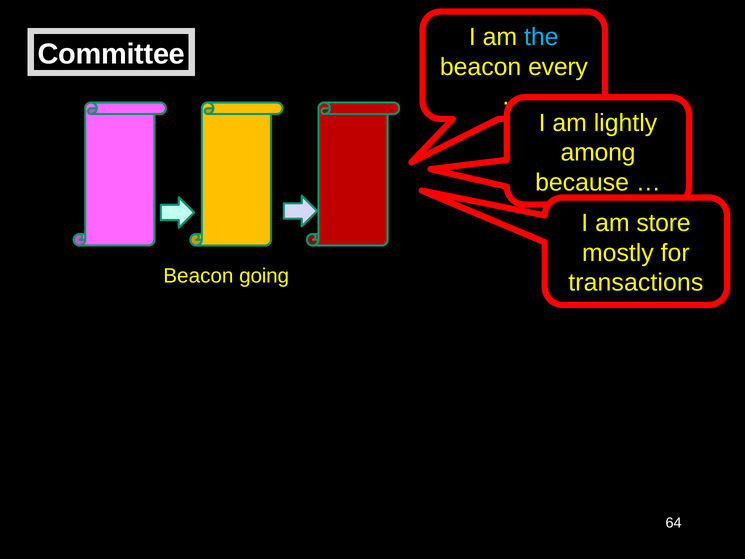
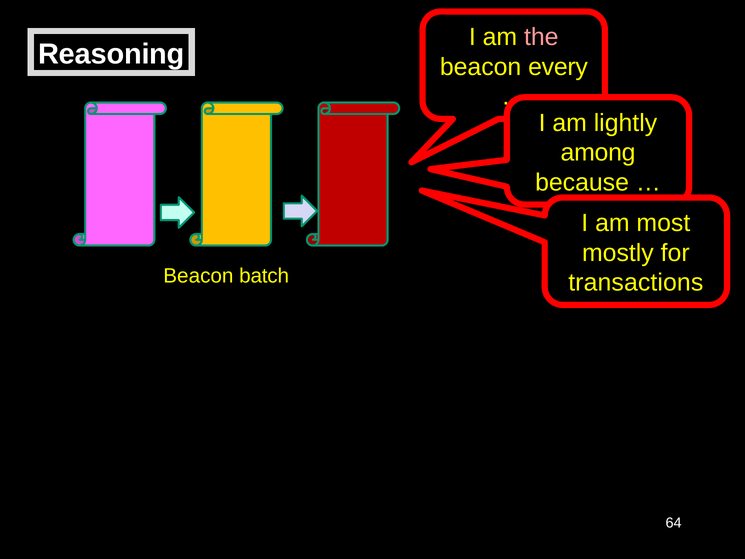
the colour: light blue -> pink (541, 37)
Committee: Committee -> Reasoning (111, 54)
store: store -> most (663, 223)
going: going -> batch (264, 276)
